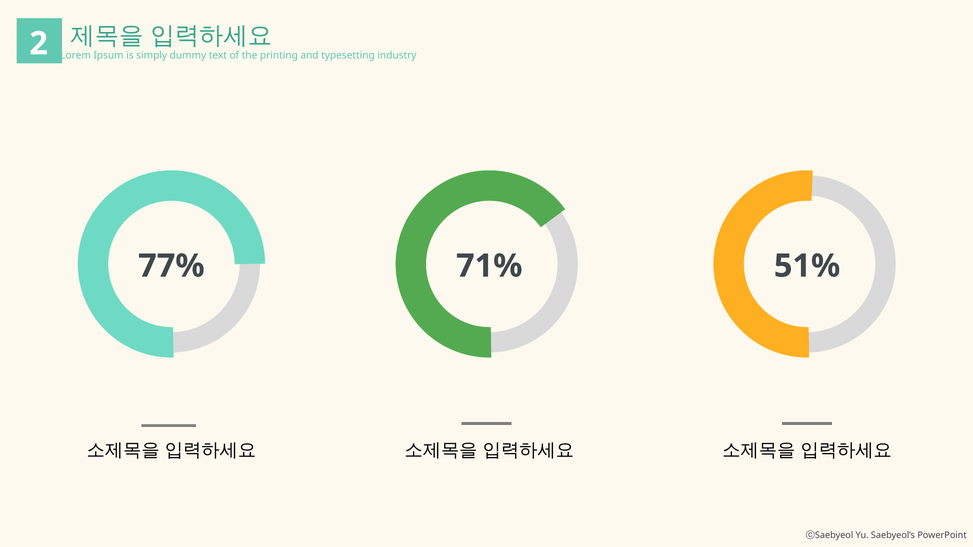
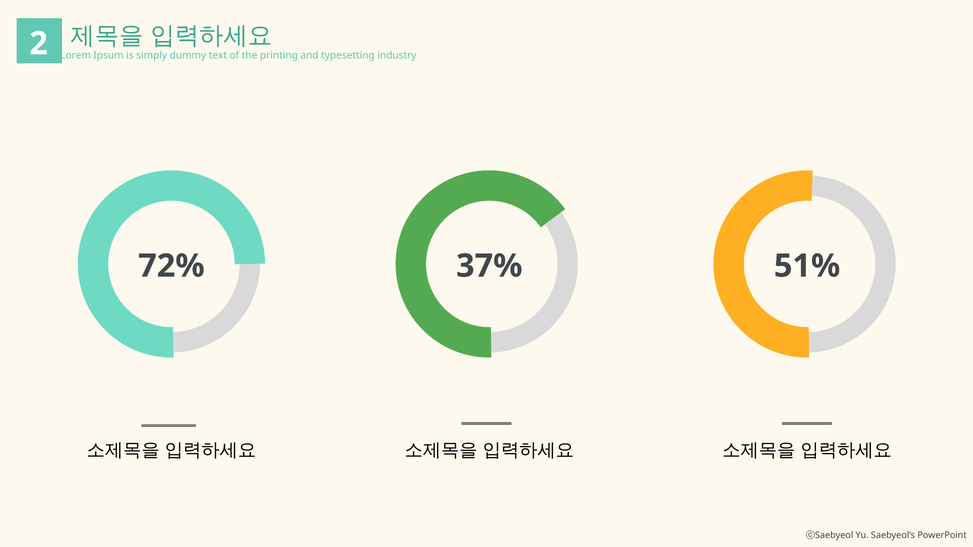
77%: 77% -> 72% (171, 266)
71%: 71% -> 37% (489, 266)
